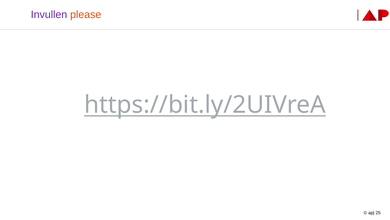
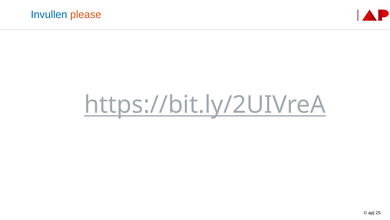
Invullen colour: purple -> blue (49, 15)
